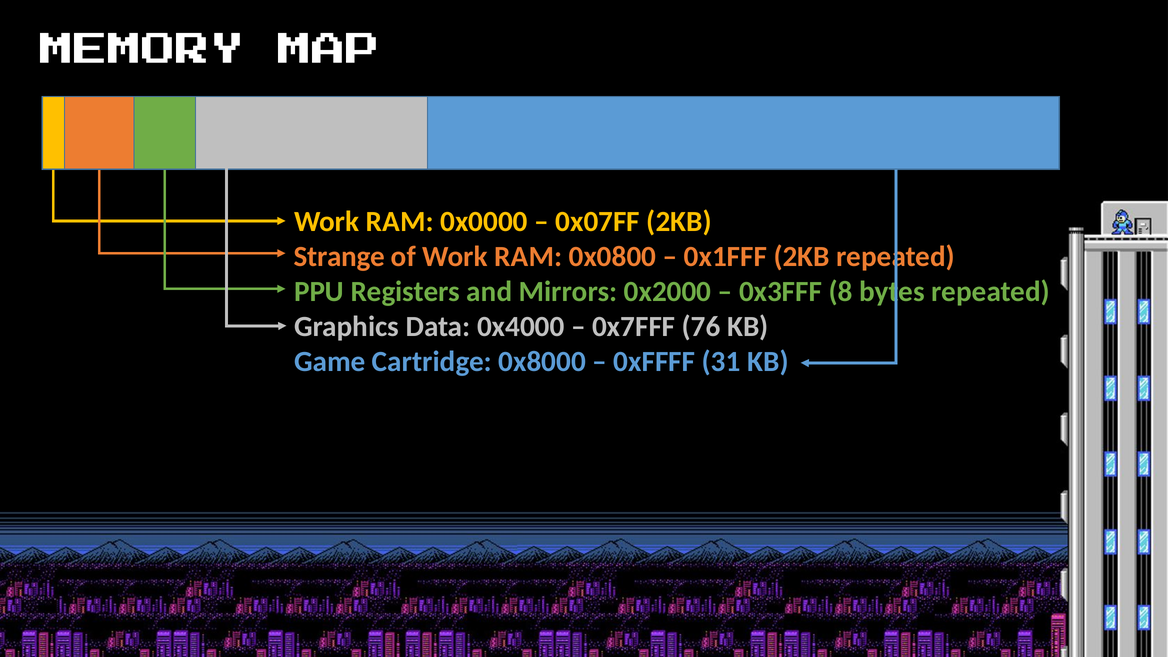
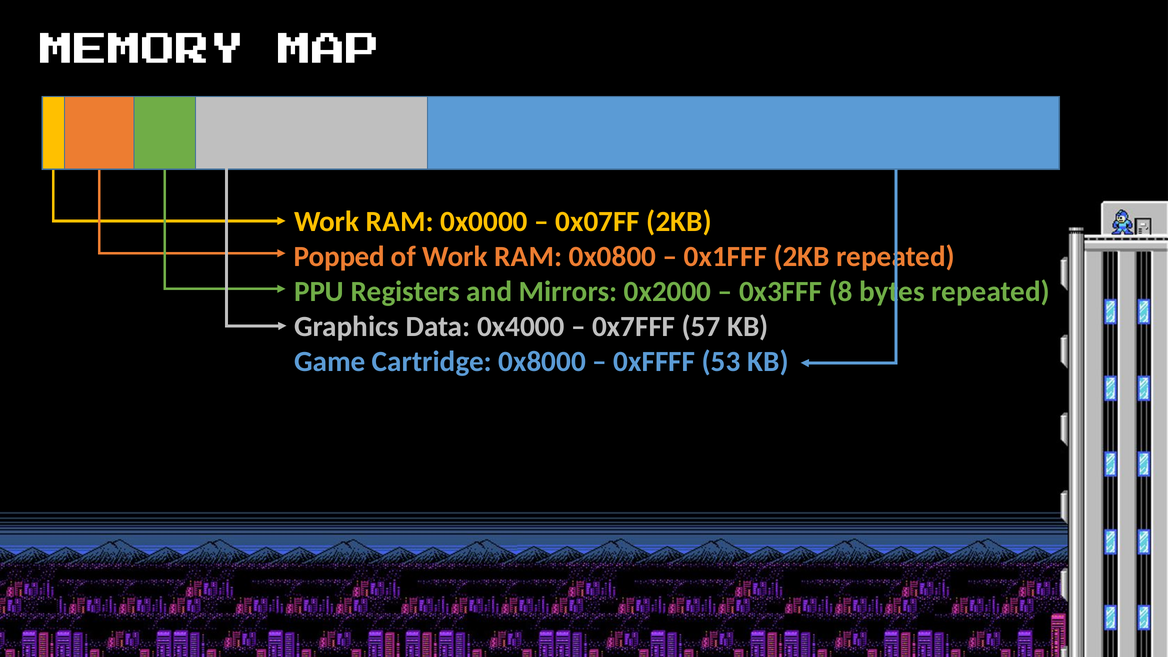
Strange: Strange -> Popped (339, 257)
76: 76 -> 57 (701, 327)
31: 31 -> 53 (721, 362)
